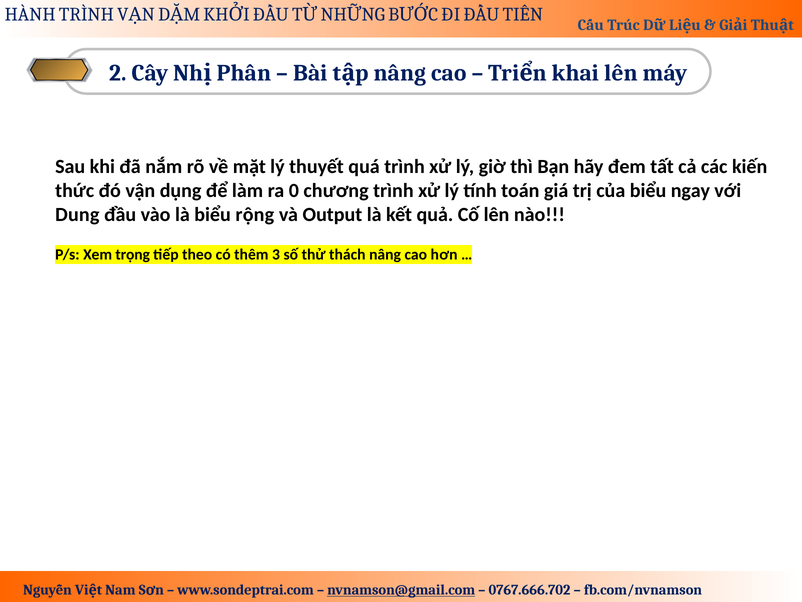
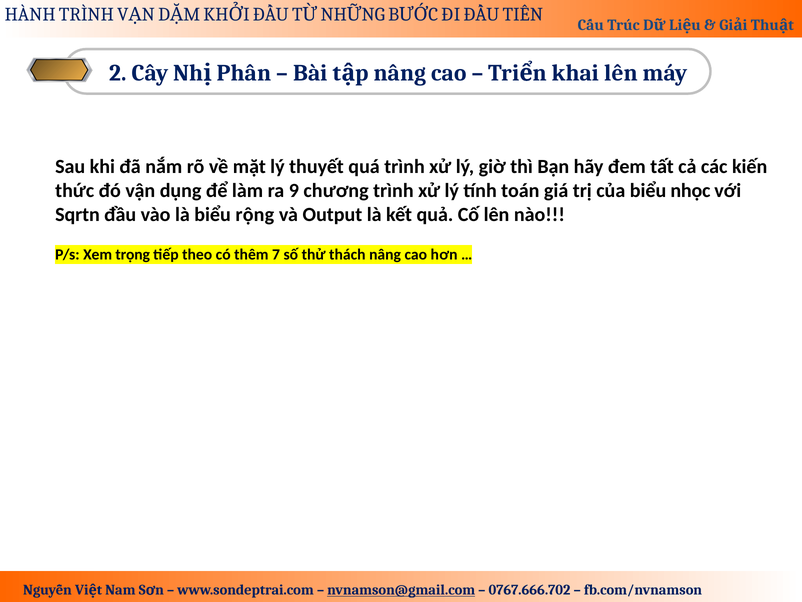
0: 0 -> 9 (294, 191)
ngay: ngay -> nhọc (690, 191)
Dung: Dung -> Sqrtn (77, 215)
3: 3 -> 7 (276, 254)
